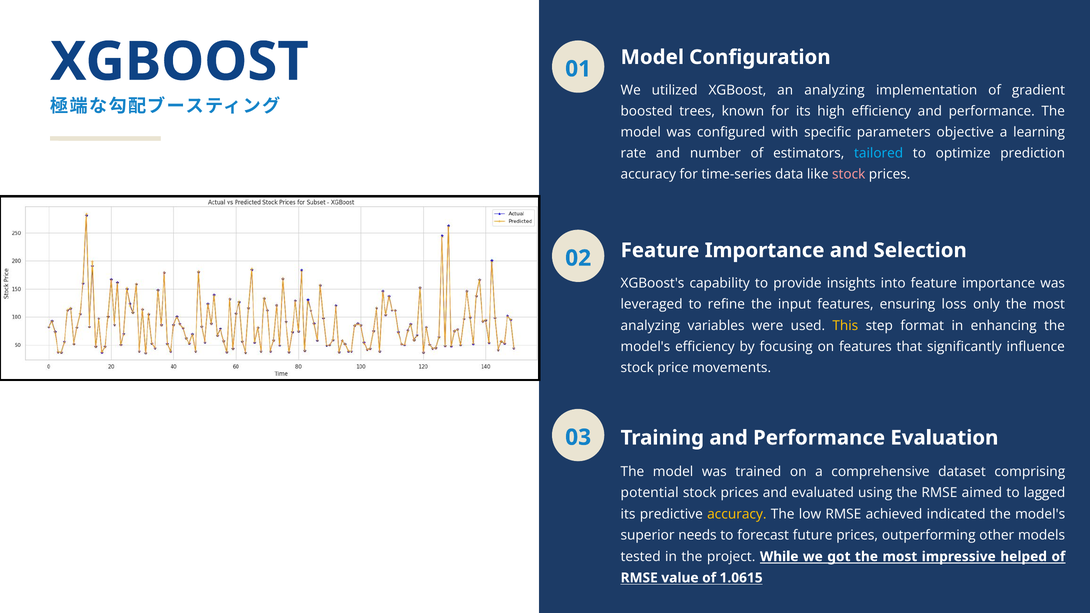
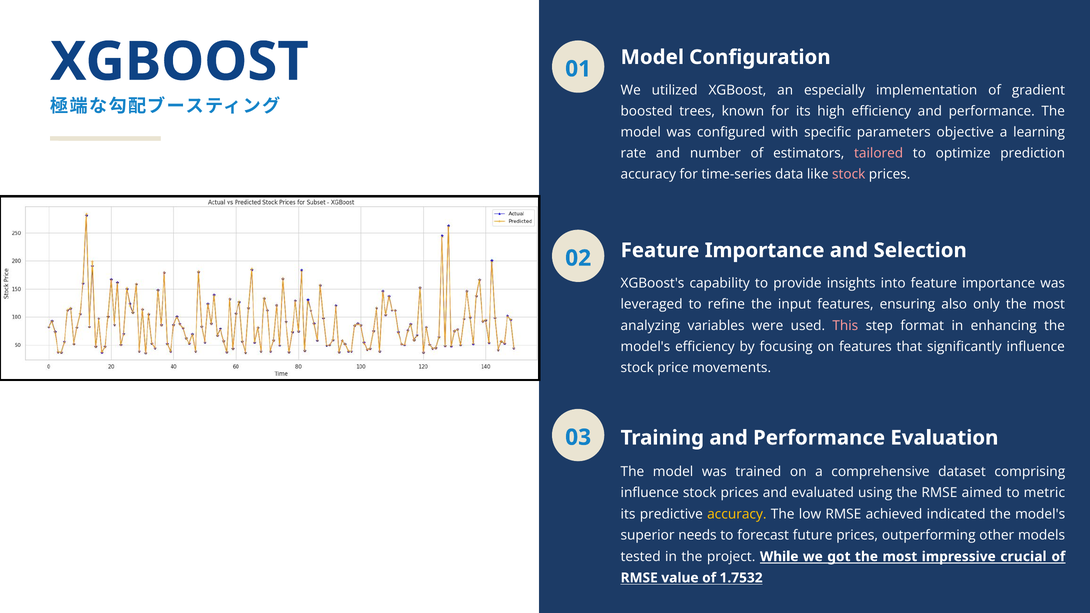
an analyzing: analyzing -> especially (835, 90)
tailored colour: light blue -> pink (879, 153)
loss: loss -> also (954, 304)
This colour: yellow -> pink (845, 326)
potential: potential -> influence (650, 493)
lagged: lagged -> metric (1044, 493)
helped: helped -> crucial (1024, 557)
1.0615: 1.0615 -> 1.7532 (741, 578)
